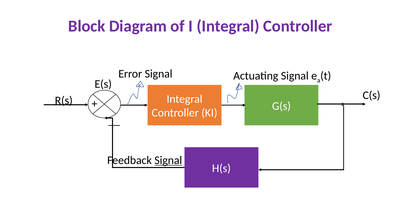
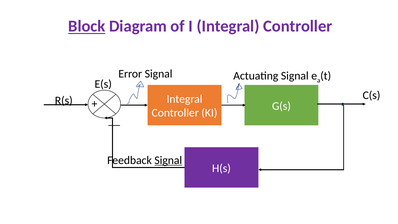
Block underline: none -> present (87, 26)
